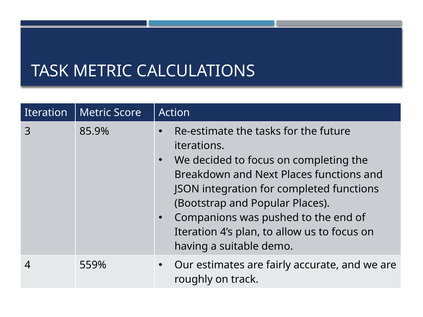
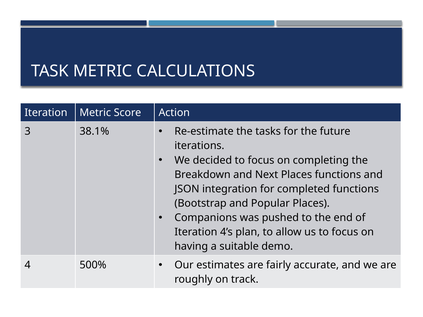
85.9%: 85.9% -> 38.1% (94, 132)
559%: 559% -> 500% (93, 265)
